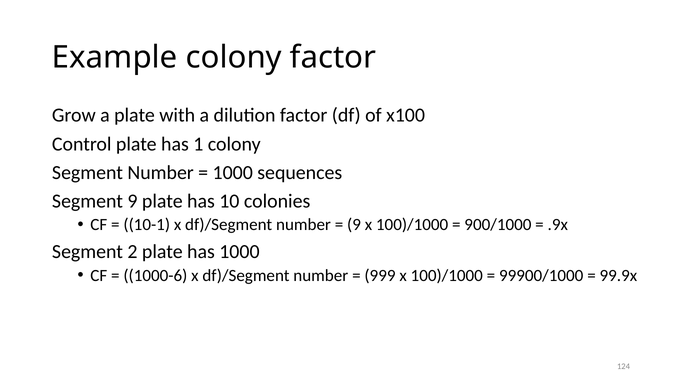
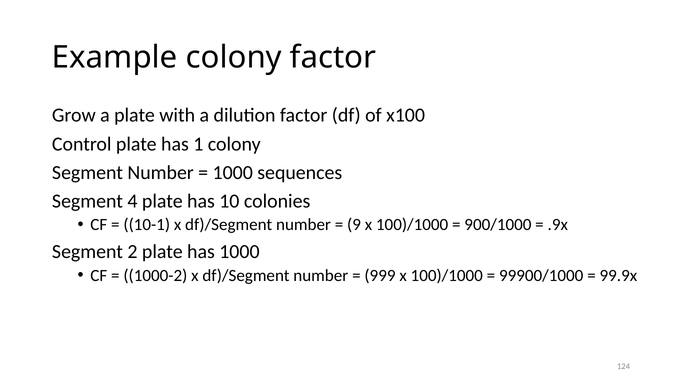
Segment 9: 9 -> 4 (132, 201)
1000-6: 1000-6 -> 1000-2 (155, 275)
